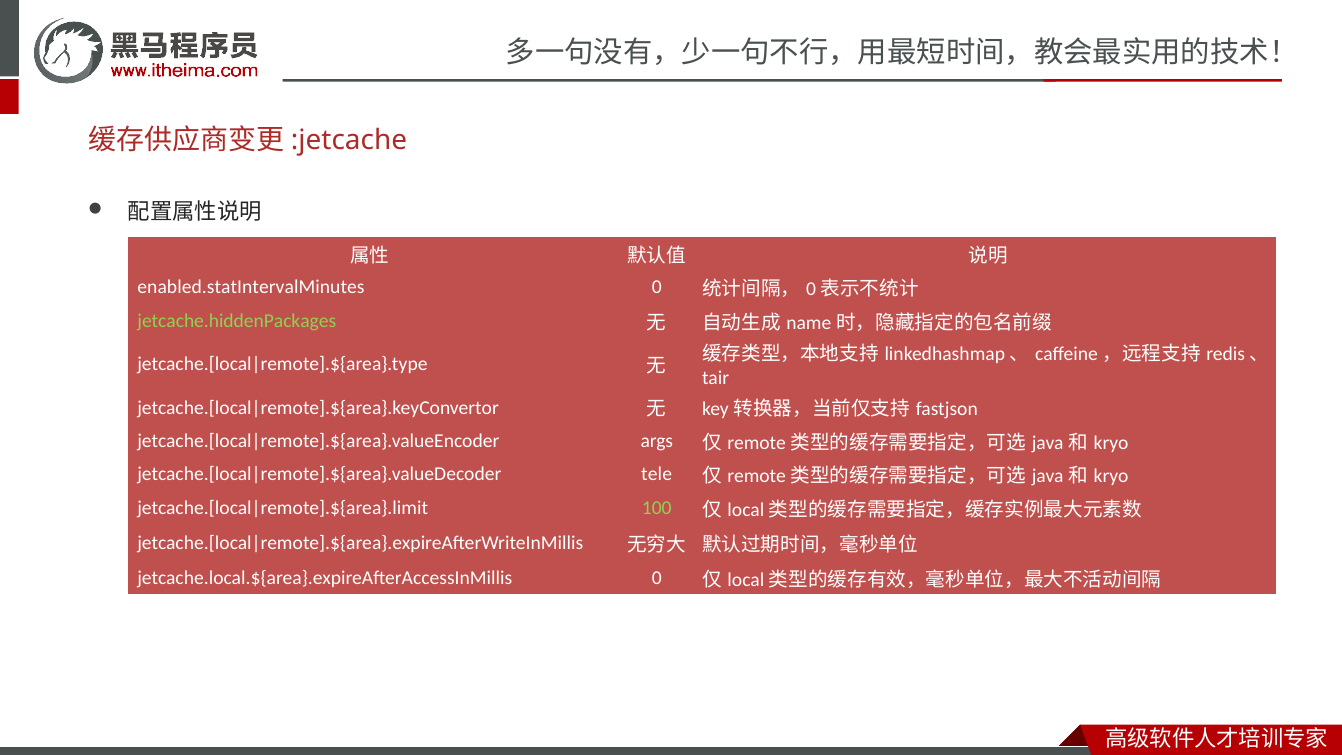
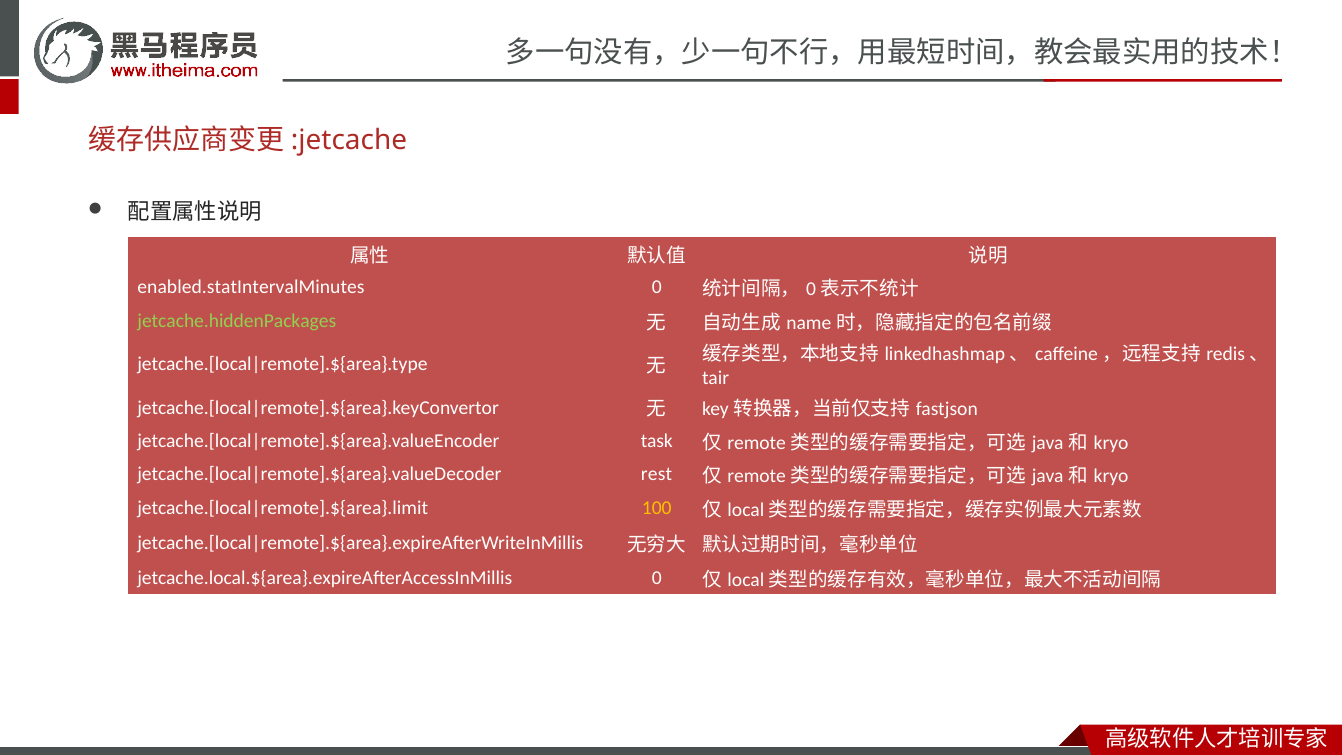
args: args -> task (657, 441)
tele: tele -> rest (657, 474)
100 colour: light green -> yellow (657, 508)
